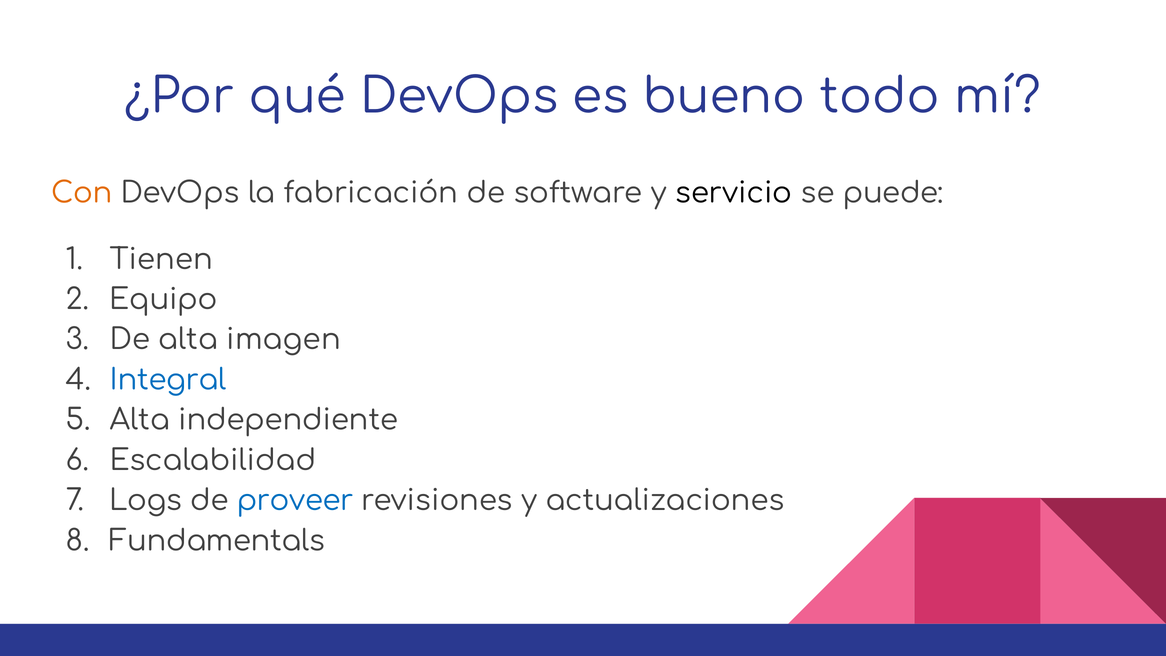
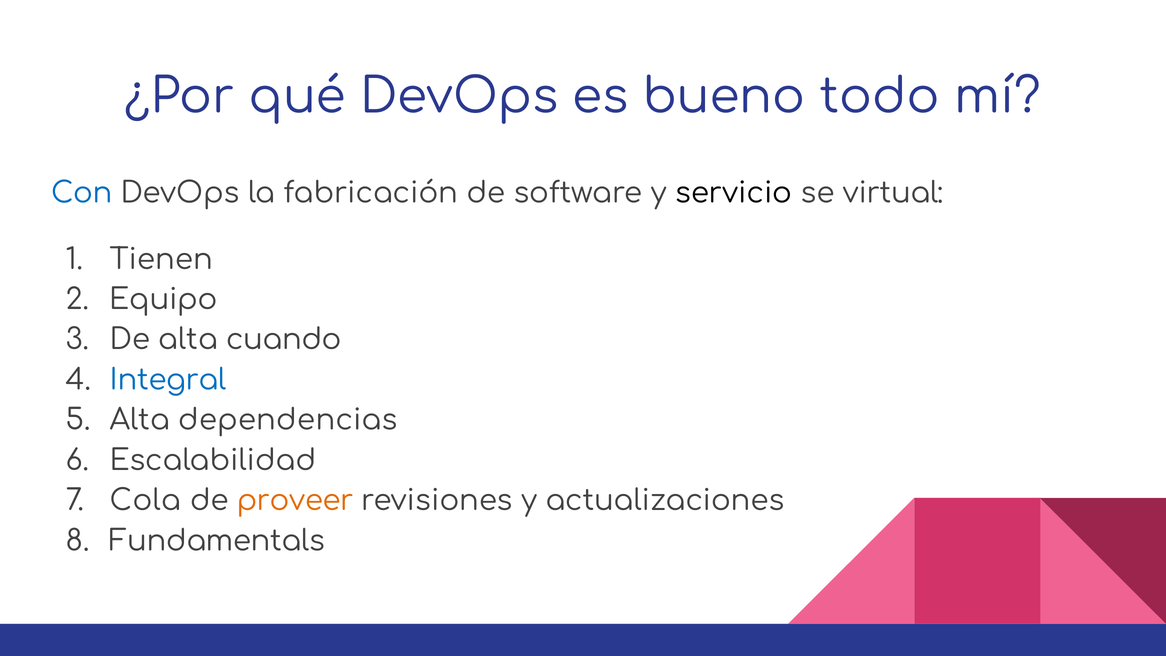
Con colour: orange -> blue (82, 193)
puede: puede -> virtual (893, 193)
imagen: imagen -> cuando (284, 340)
independiente: independiente -> dependencias (288, 420)
Logs: Logs -> Cola (145, 501)
proveer colour: blue -> orange (295, 501)
